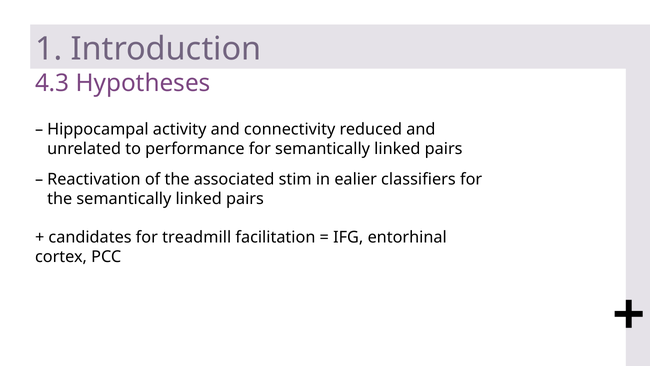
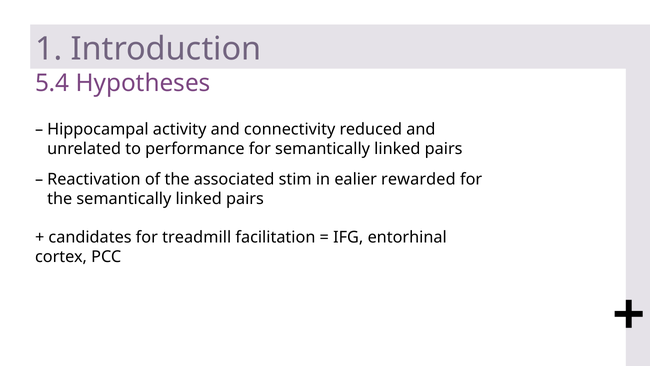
4.3: 4.3 -> 5.4 (52, 83)
classifiers: classifiers -> rewarded (418, 179)
